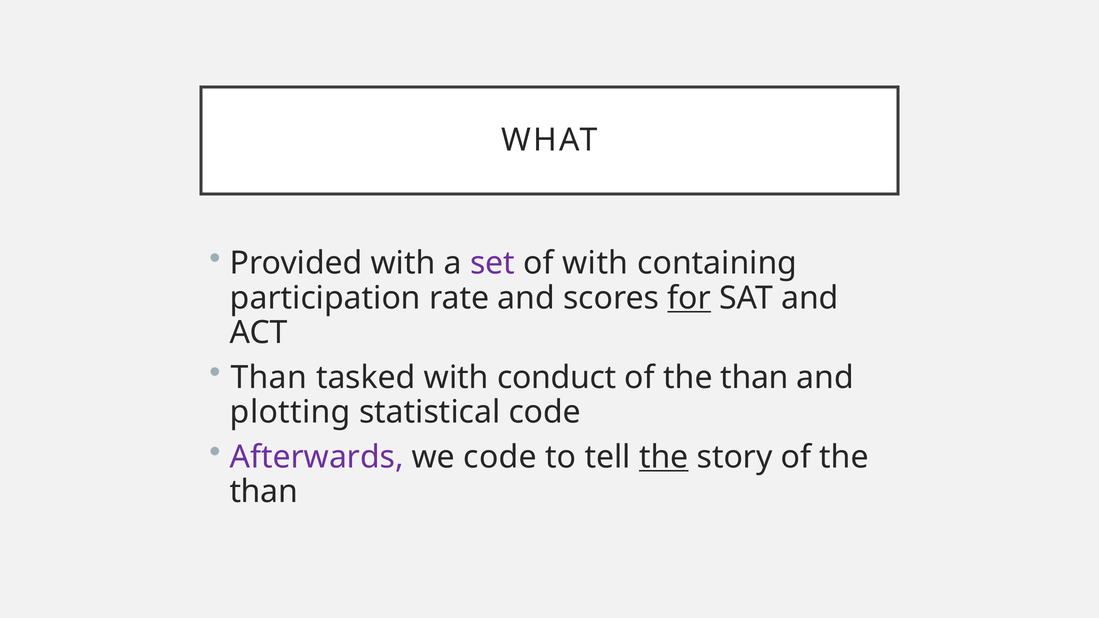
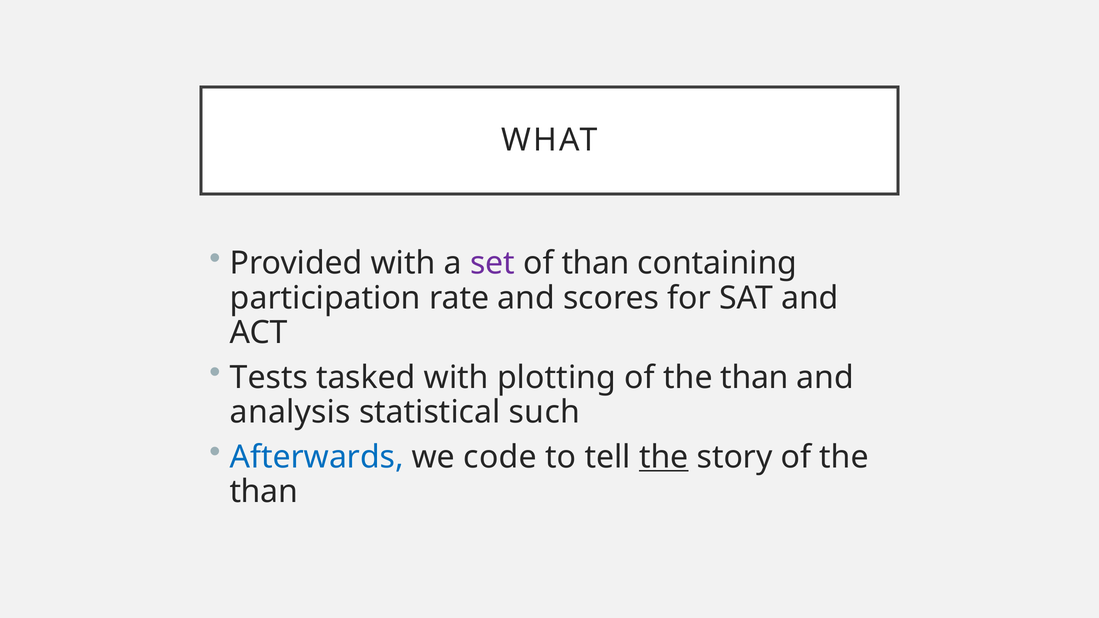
of with: with -> than (596, 263)
for underline: present -> none (689, 298)
Than: Than -> Tests (269, 378)
conduct: conduct -> plotting (557, 378)
plotting: plotting -> analysis (290, 412)
statistical code: code -> such (544, 412)
Afterwards colour: purple -> blue (317, 457)
